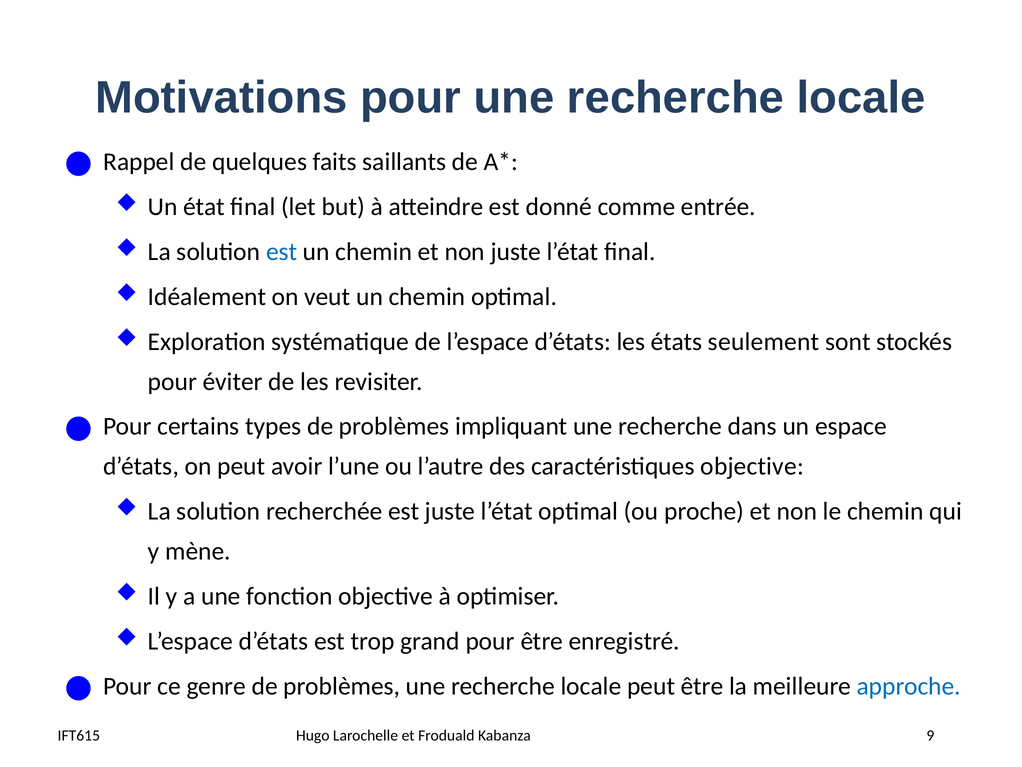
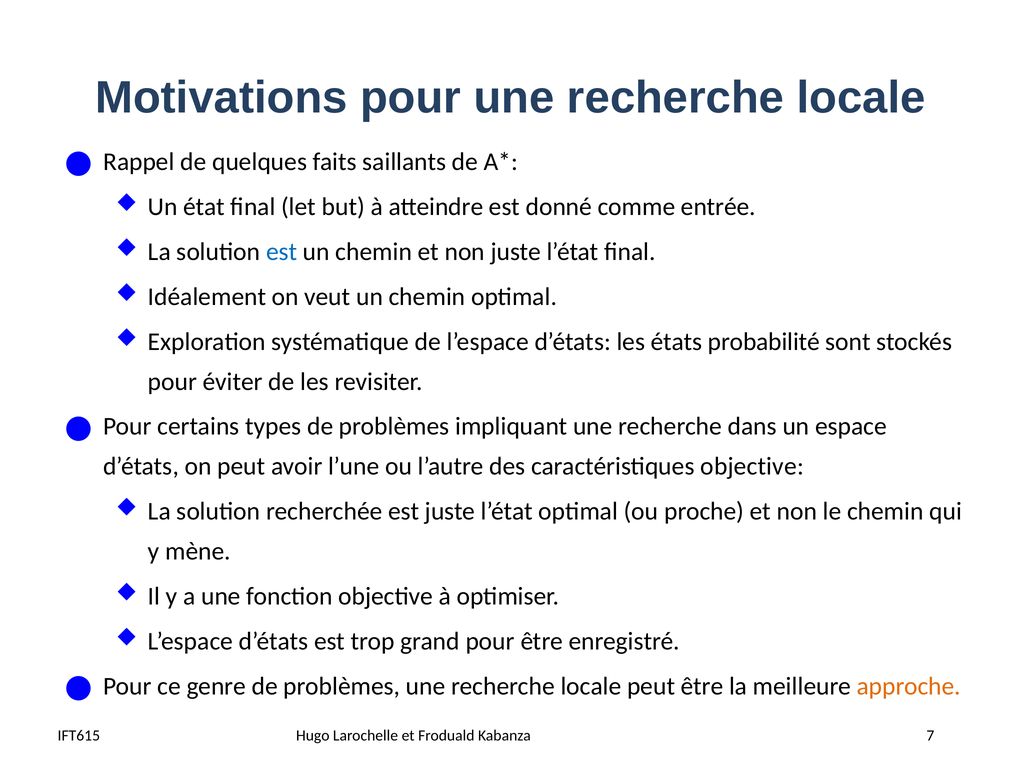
seulement: seulement -> probabilité (764, 342)
approche colour: blue -> orange (909, 686)
9: 9 -> 7 (930, 735)
